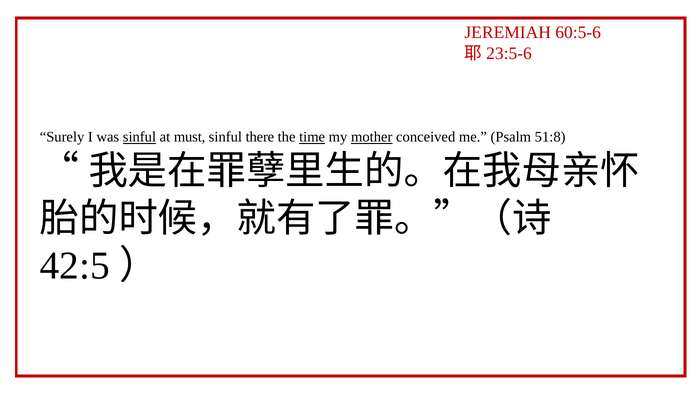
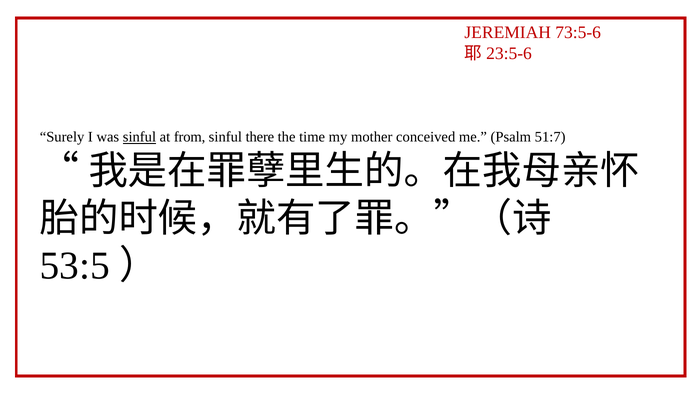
60:5-6: 60:5-6 -> 73:5-6 (578, 32)
must: must -> from (190, 137)
time underline: present -> none (312, 137)
mother underline: present -> none (372, 137)
51:8: 51:8 -> 51:7 (550, 137)
42:5: 42:5 -> 53:5 (75, 266)
